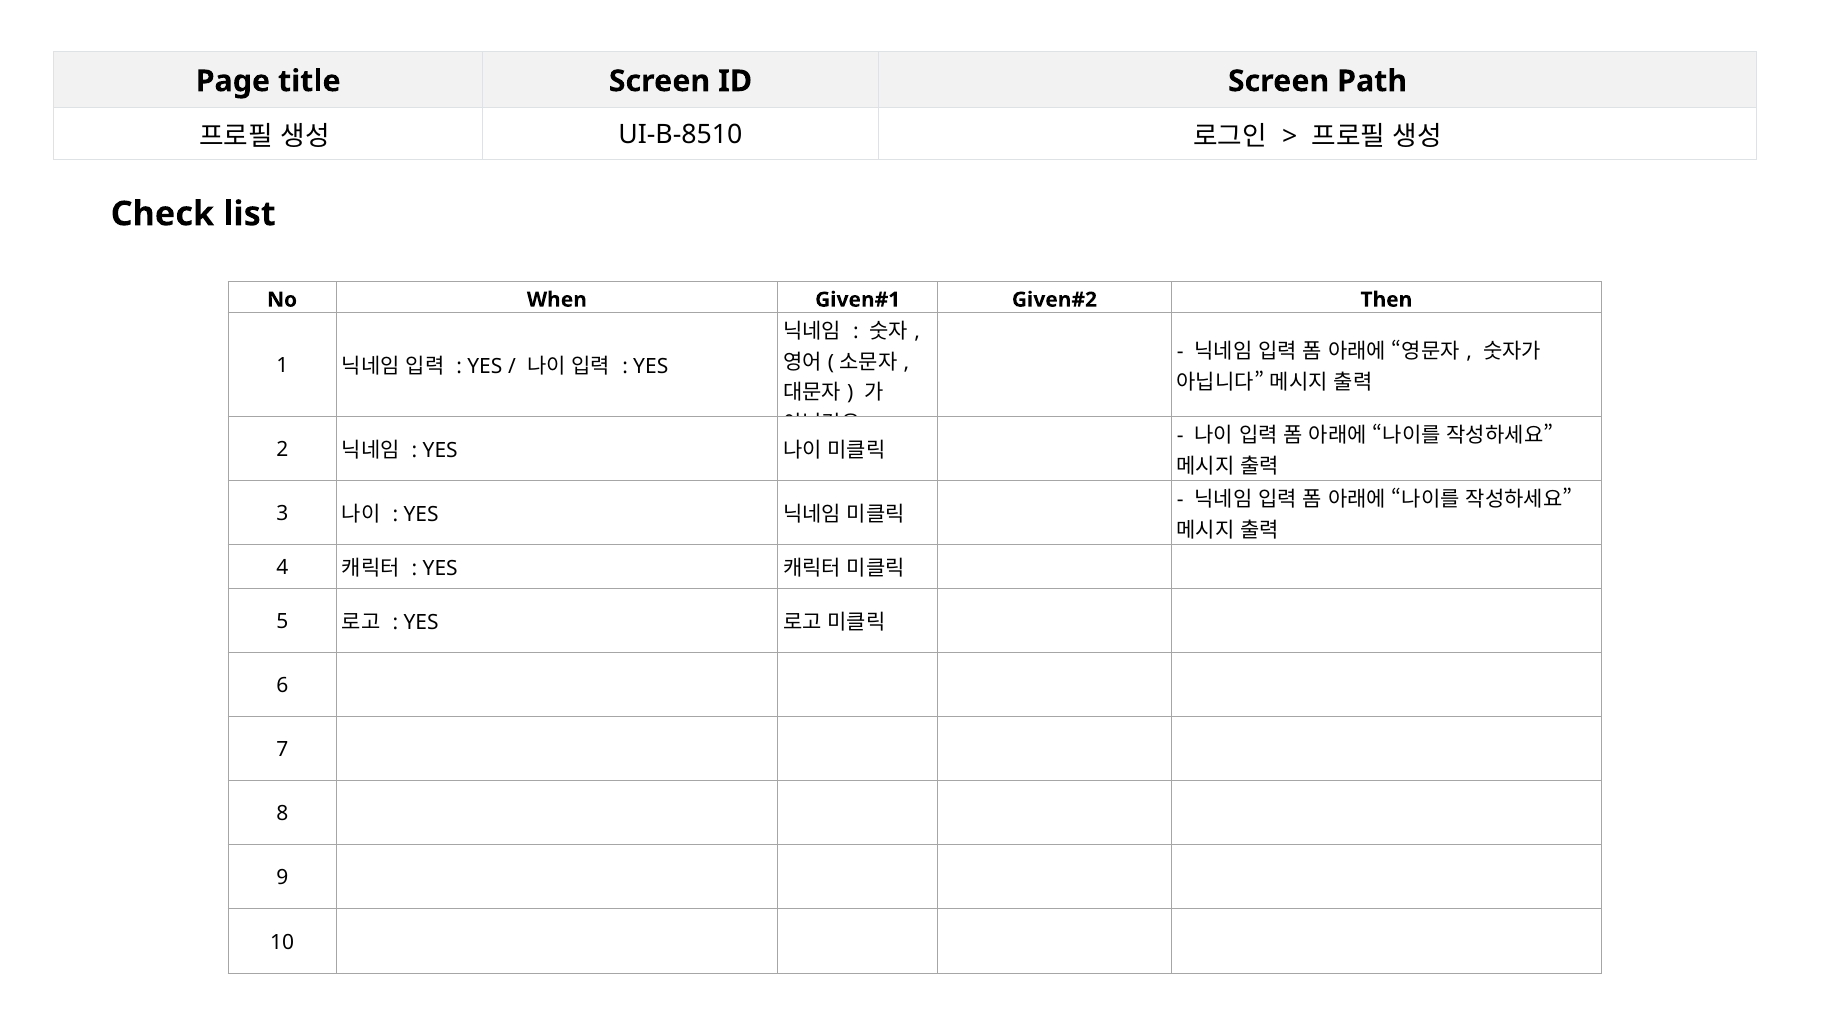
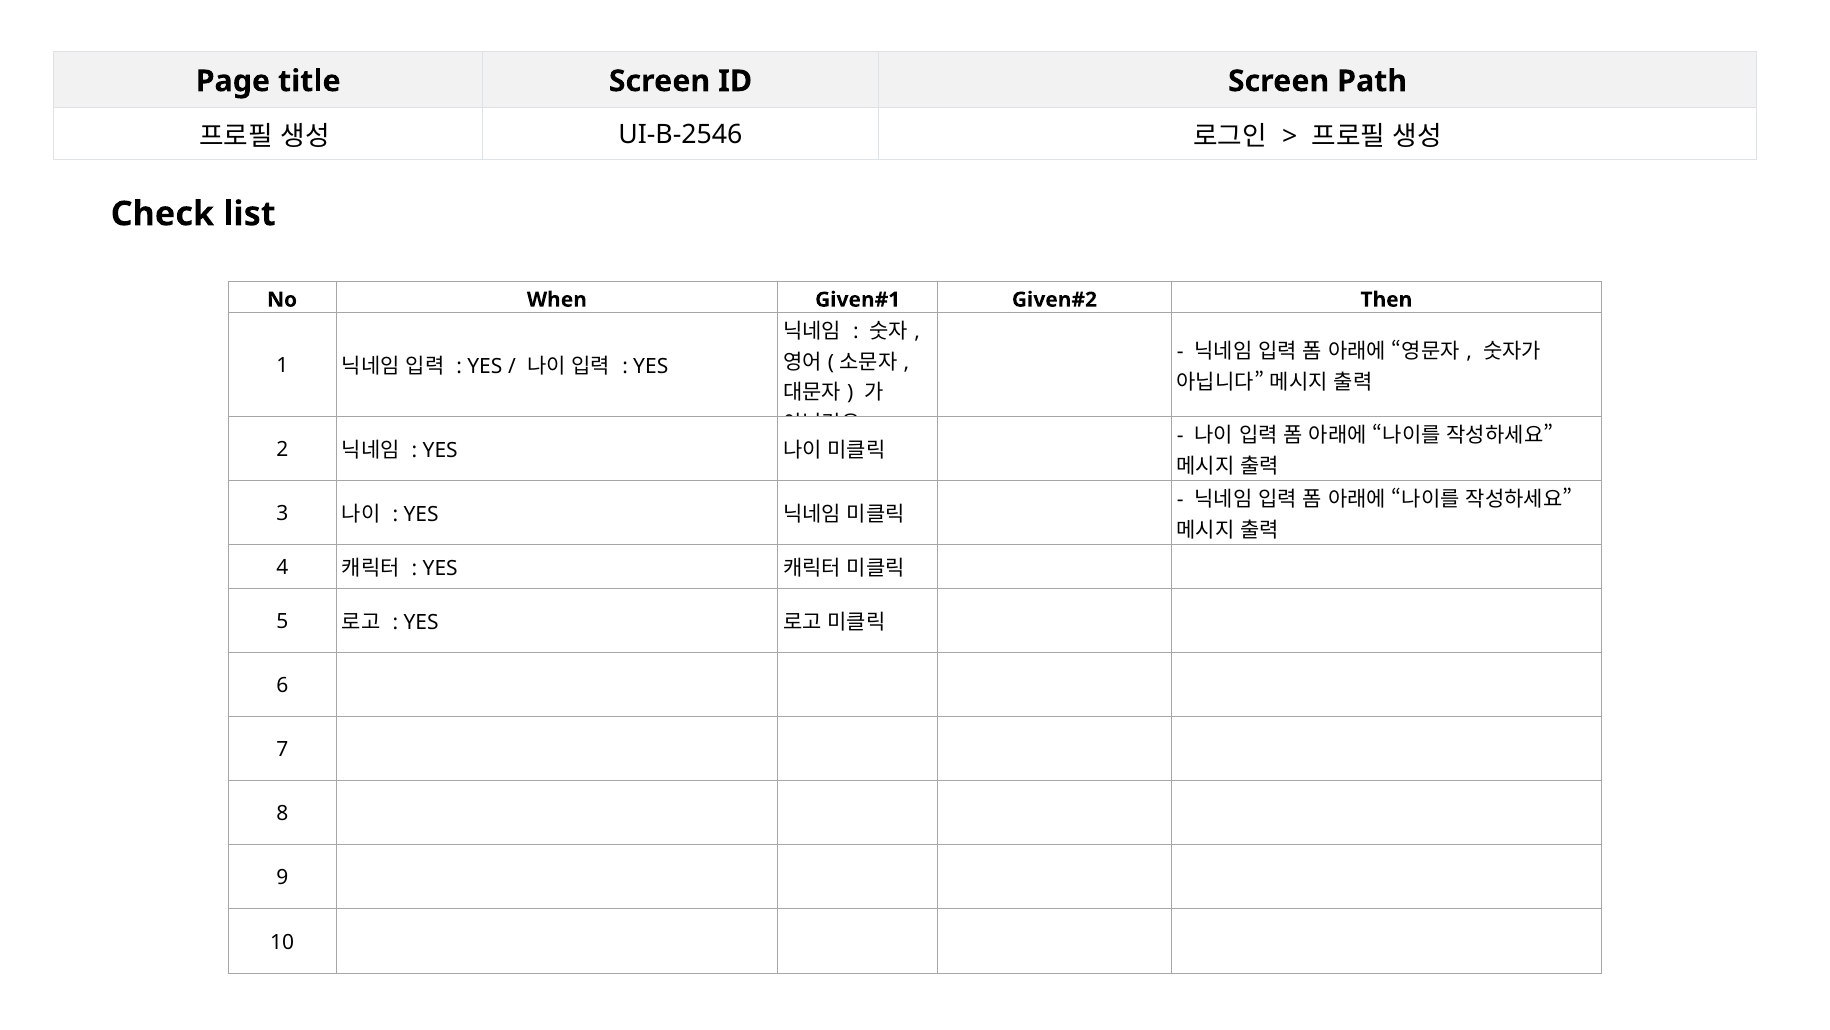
UI-B-8510: UI-B-8510 -> UI-B-2546 (680, 135)
